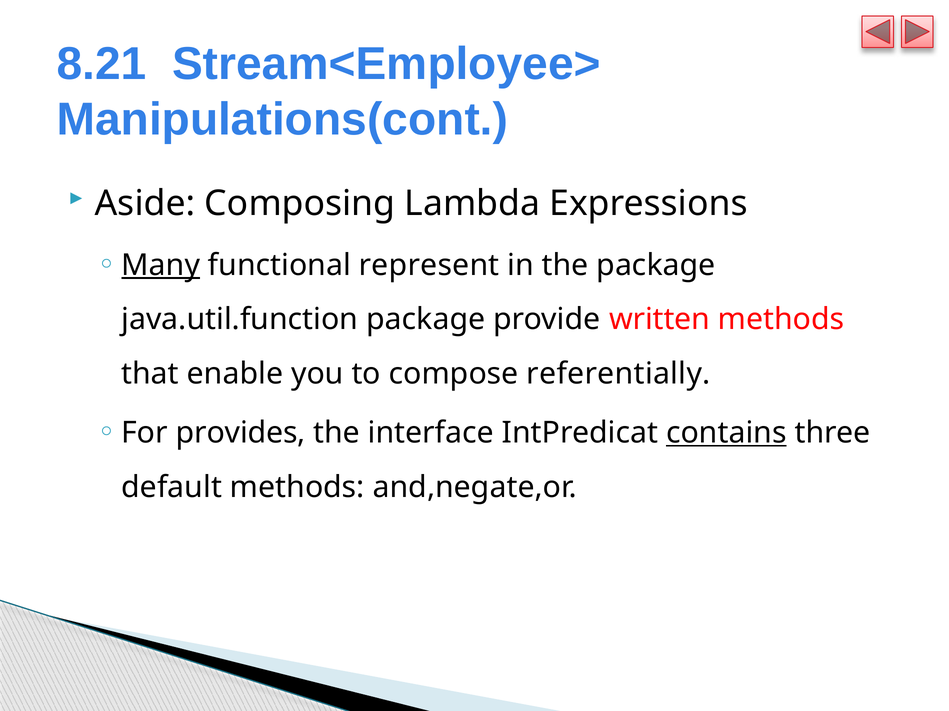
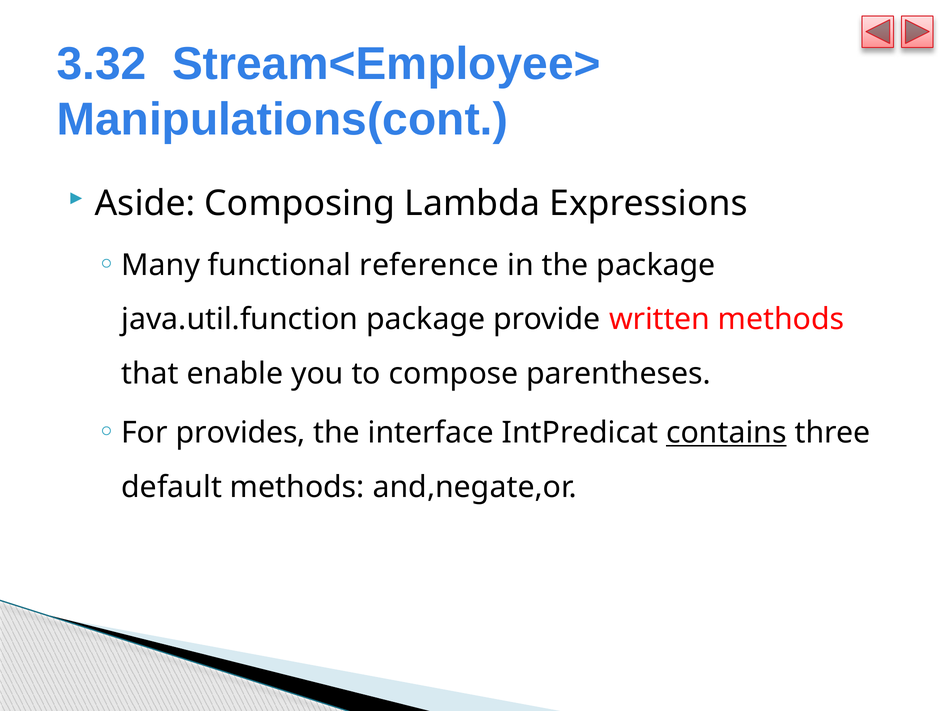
8.21: 8.21 -> 3.32 (102, 64)
Many underline: present -> none (161, 265)
represent: represent -> reference (429, 265)
referentially: referentially -> parentheses (619, 374)
